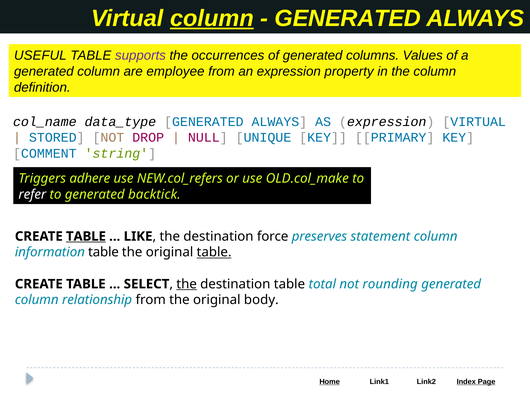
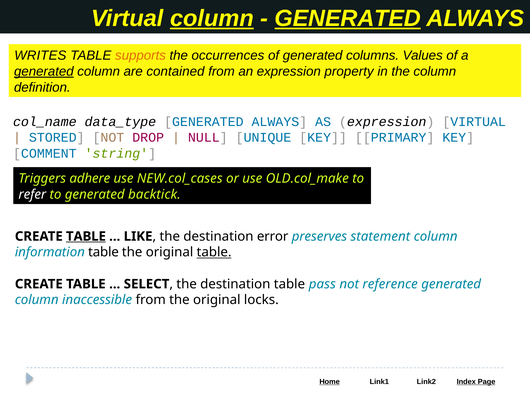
GENERATED underline: none -> present (348, 18)
USEFUL: USEFUL -> WRITES (40, 56)
supports colour: purple -> orange (140, 56)
generated underline: none -> present (44, 72)
employee: employee -> contained (175, 72)
NEW.col_refers: NEW.col_refers -> NEW.col_cases (180, 179)
force: force -> error (273, 237)
the underline: present -> none (187, 284)
total: total -> pass (322, 284)
rounding: rounding -> reference (390, 284)
relationship: relationship -> inaccessible (97, 300)
body: body -> locks (261, 300)
